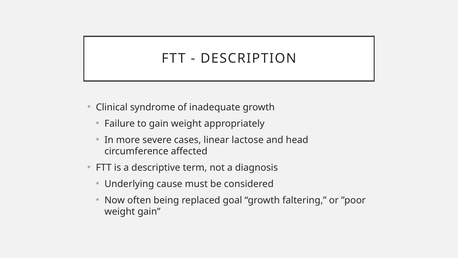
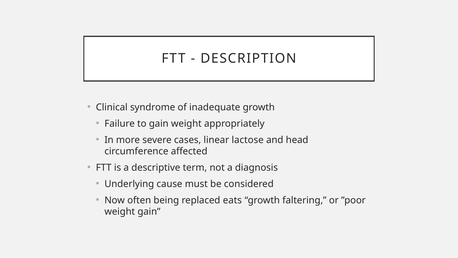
goal: goal -> eats (232, 200)
